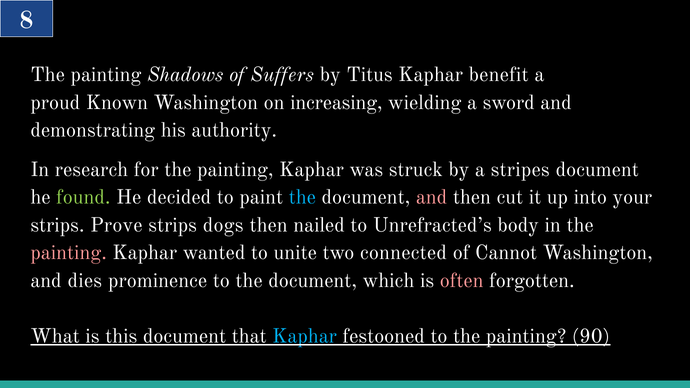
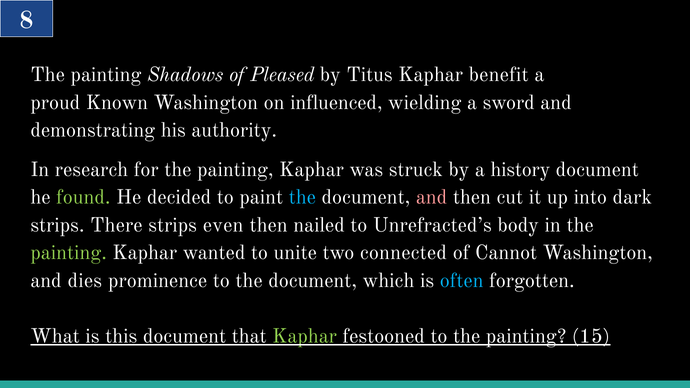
Suffers: Suffers -> Pleased (282, 75)
increasing: increasing -> influenced (336, 103)
stripes: stripes -> history (520, 170)
your: your -> dark (632, 197)
Prove: Prove -> There (116, 225)
dogs: dogs -> even (223, 225)
painting colour: pink -> light green (69, 253)
often colour: pink -> light blue (462, 281)
Kaphar colour: light blue -> light green (305, 336)
90: 90 -> 15 (591, 336)
